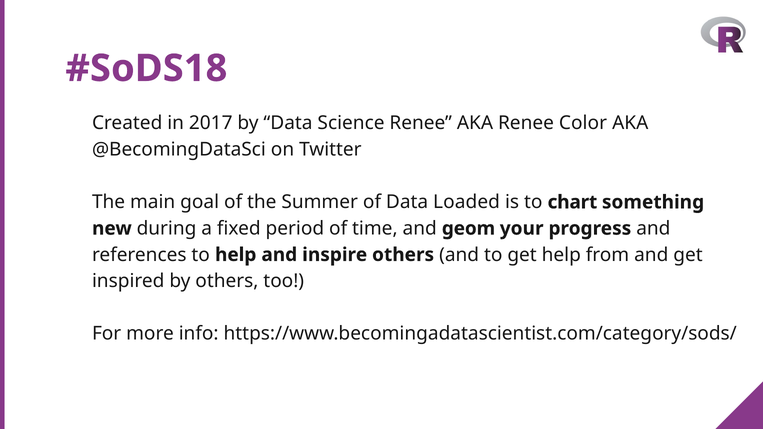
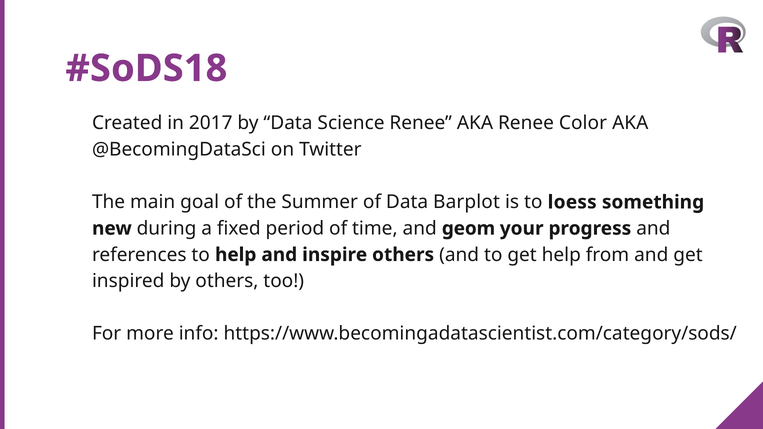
Loaded: Loaded -> Barplot (467, 202)
chart: chart -> loess (572, 202)
